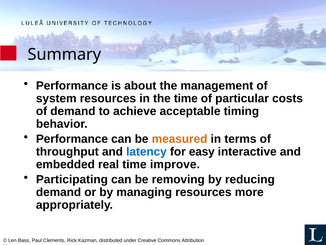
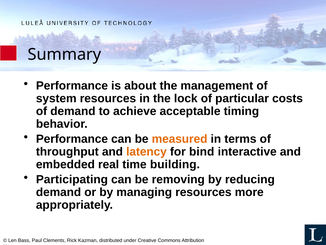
the time: time -> lock (186, 98)
latency colour: blue -> orange (146, 151)
easy: easy -> bind (202, 151)
improve: improve -> building (175, 164)
